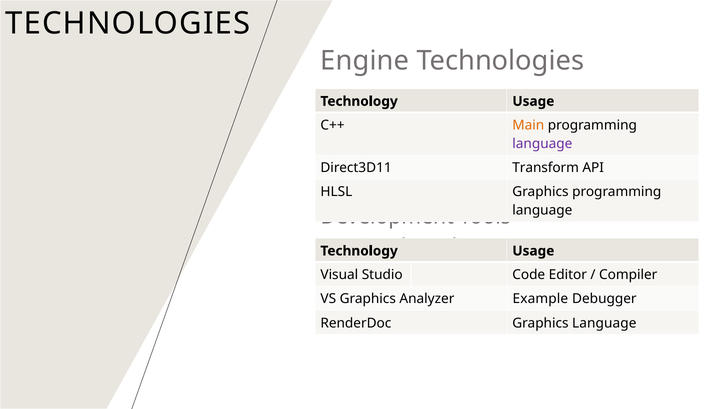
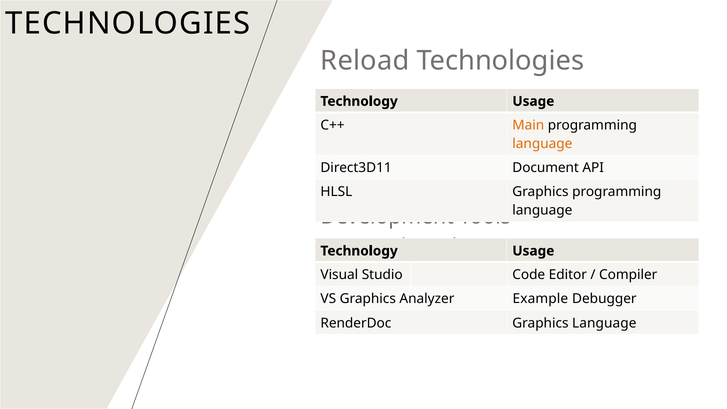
Engine: Engine -> Reload (365, 61)
language colour: purple -> orange (542, 144)
Transform: Transform -> Document (546, 168)
